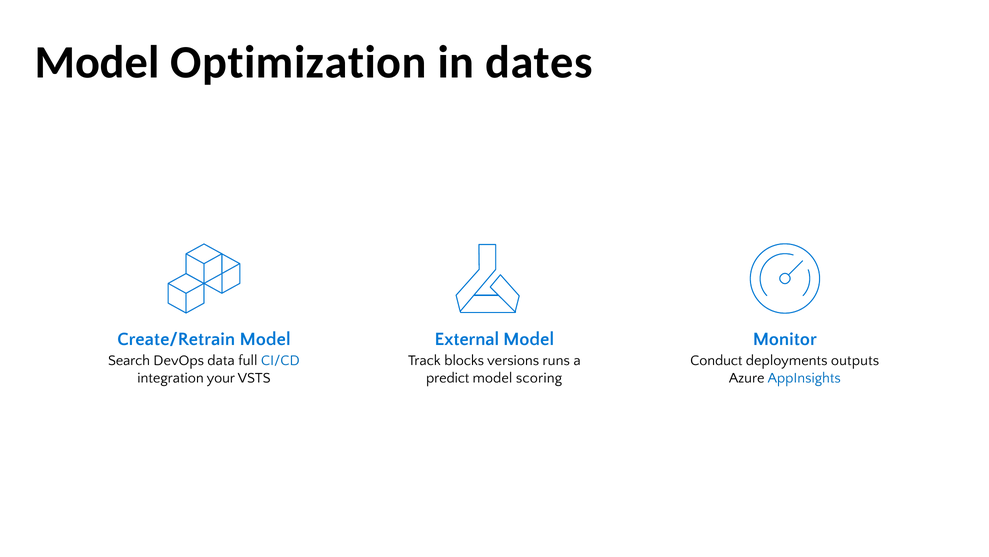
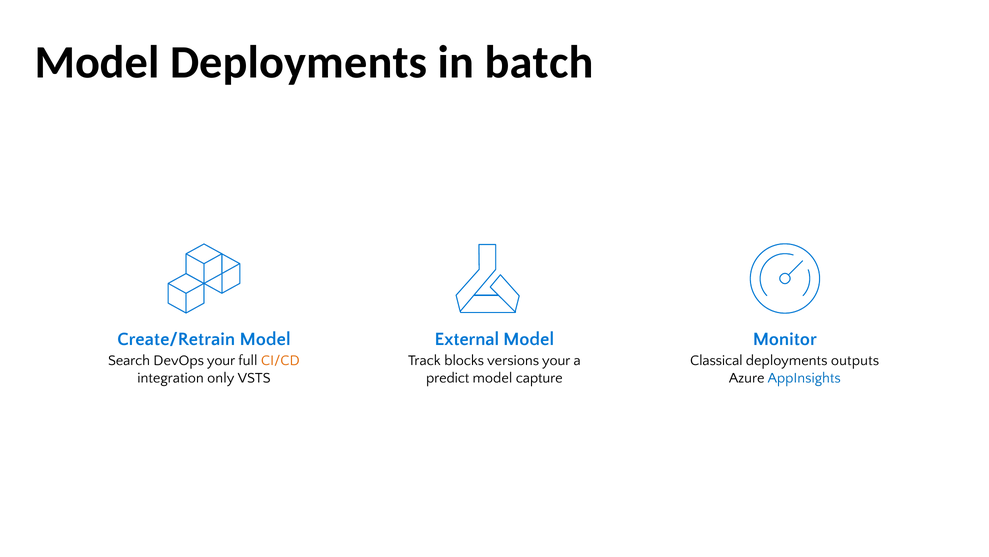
Model Optimization: Optimization -> Deployments (299, 62)
dates: dates -> batch (539, 62)
DevOps data: data -> your (221, 360)
CI/CD colour: blue -> orange (280, 360)
versions runs: runs -> your (556, 360)
Conduct: Conduct -> Classical (716, 360)
your: your -> only (221, 378)
scoring: scoring -> capture (539, 378)
